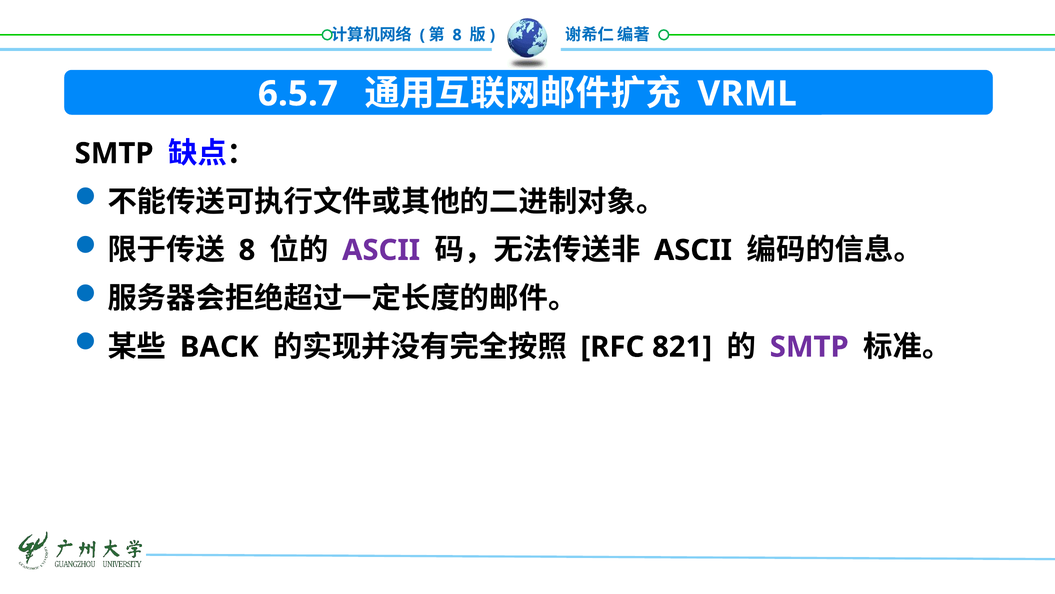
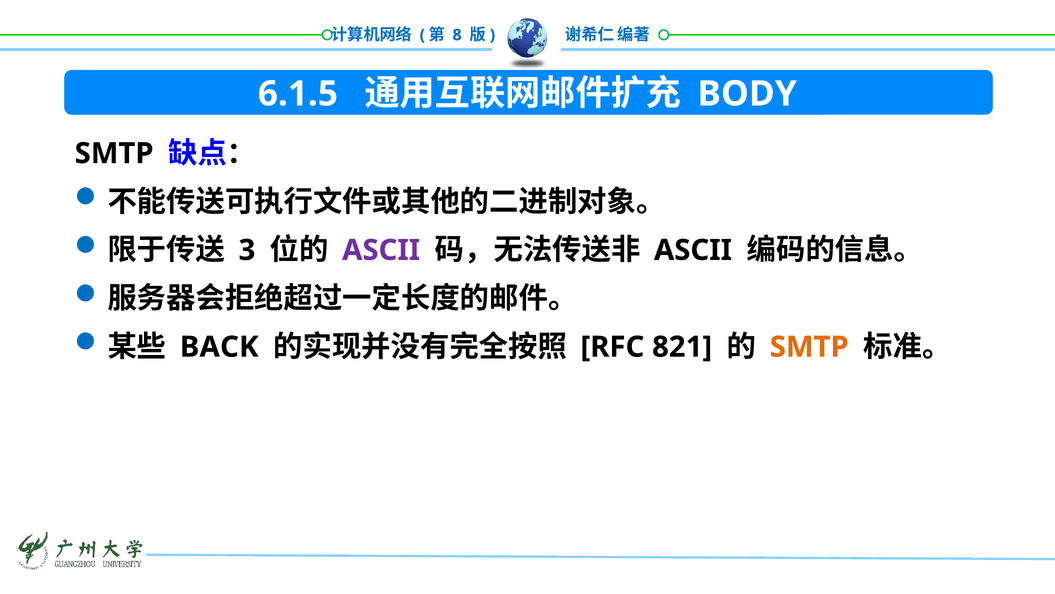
6.5.7: 6.5.7 -> 6.1.5 (298, 94)
VRML: VRML -> BODY (747, 94)
8: 8 -> 3 (247, 250)
SMTP colour: purple -> orange (809, 347)
